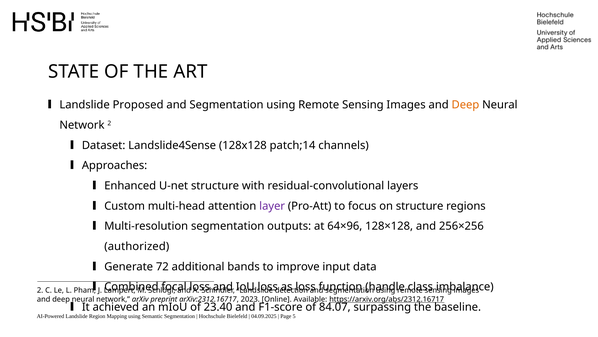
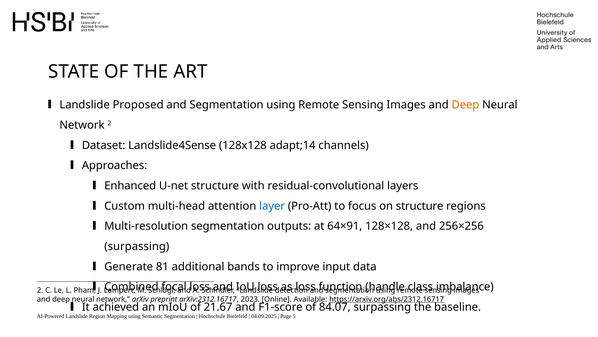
patch;14: patch;14 -> adapt;14 (293, 145)
layer colour: purple -> blue (272, 206)
64×96: 64×96 -> 64×91 (345, 226)
authorized: authorized -> surpassing (137, 246)
72: 72 -> 81 (162, 266)
23.40: 23.40 -> 21.67 (218, 307)
